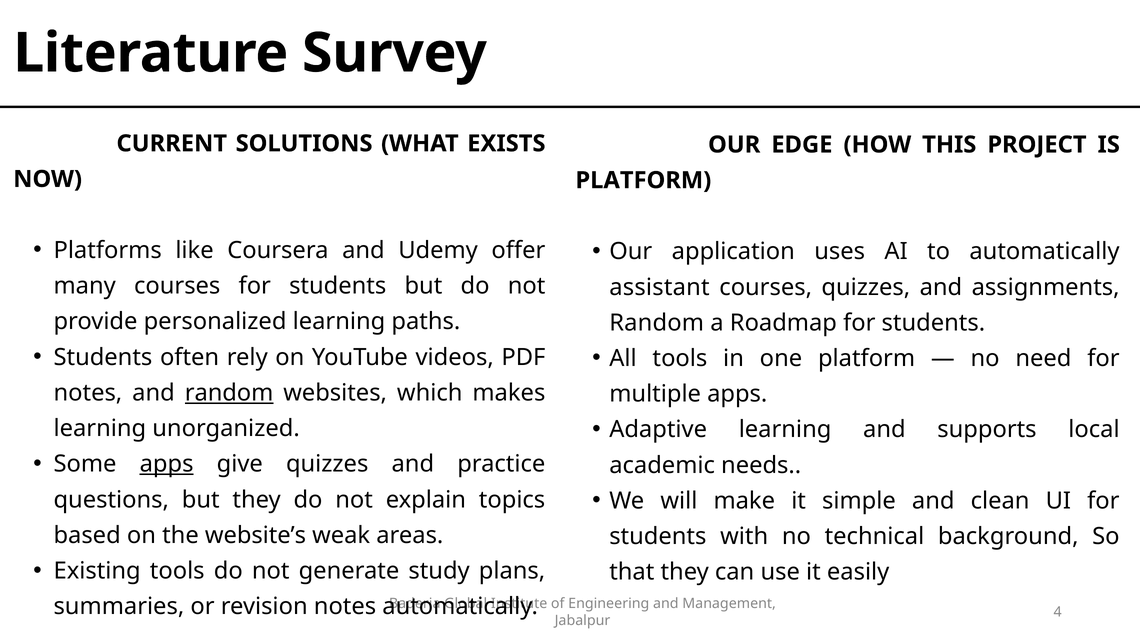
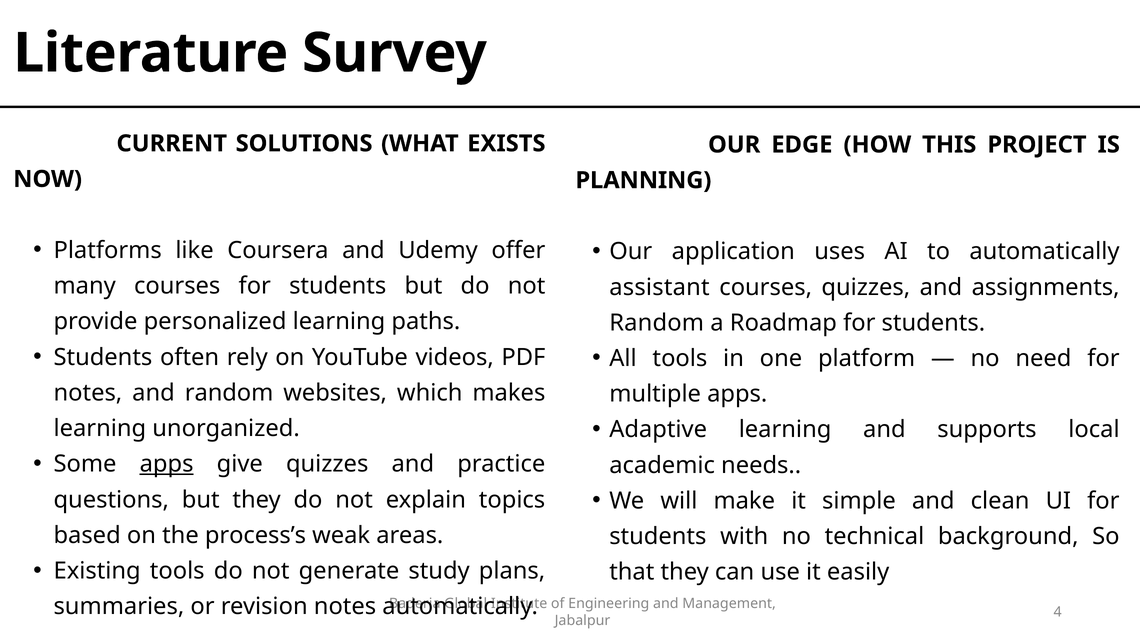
PLATFORM: PLATFORM -> PLANNING (643, 180)
random underline: present -> none (229, 393)
website’s: website’s -> process’s (256, 536)
